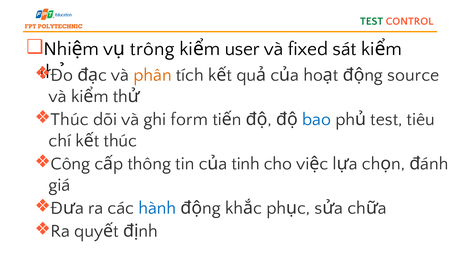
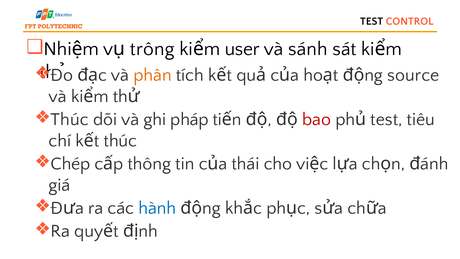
TEST colour: green -> black (372, 21)
fixed: fixed -> sánh (308, 49)
form: form -> pháp (189, 119)
bao colour: blue -> red (317, 119)
Công: Công -> Chép (70, 163)
tinh: tinh -> thái (245, 163)
